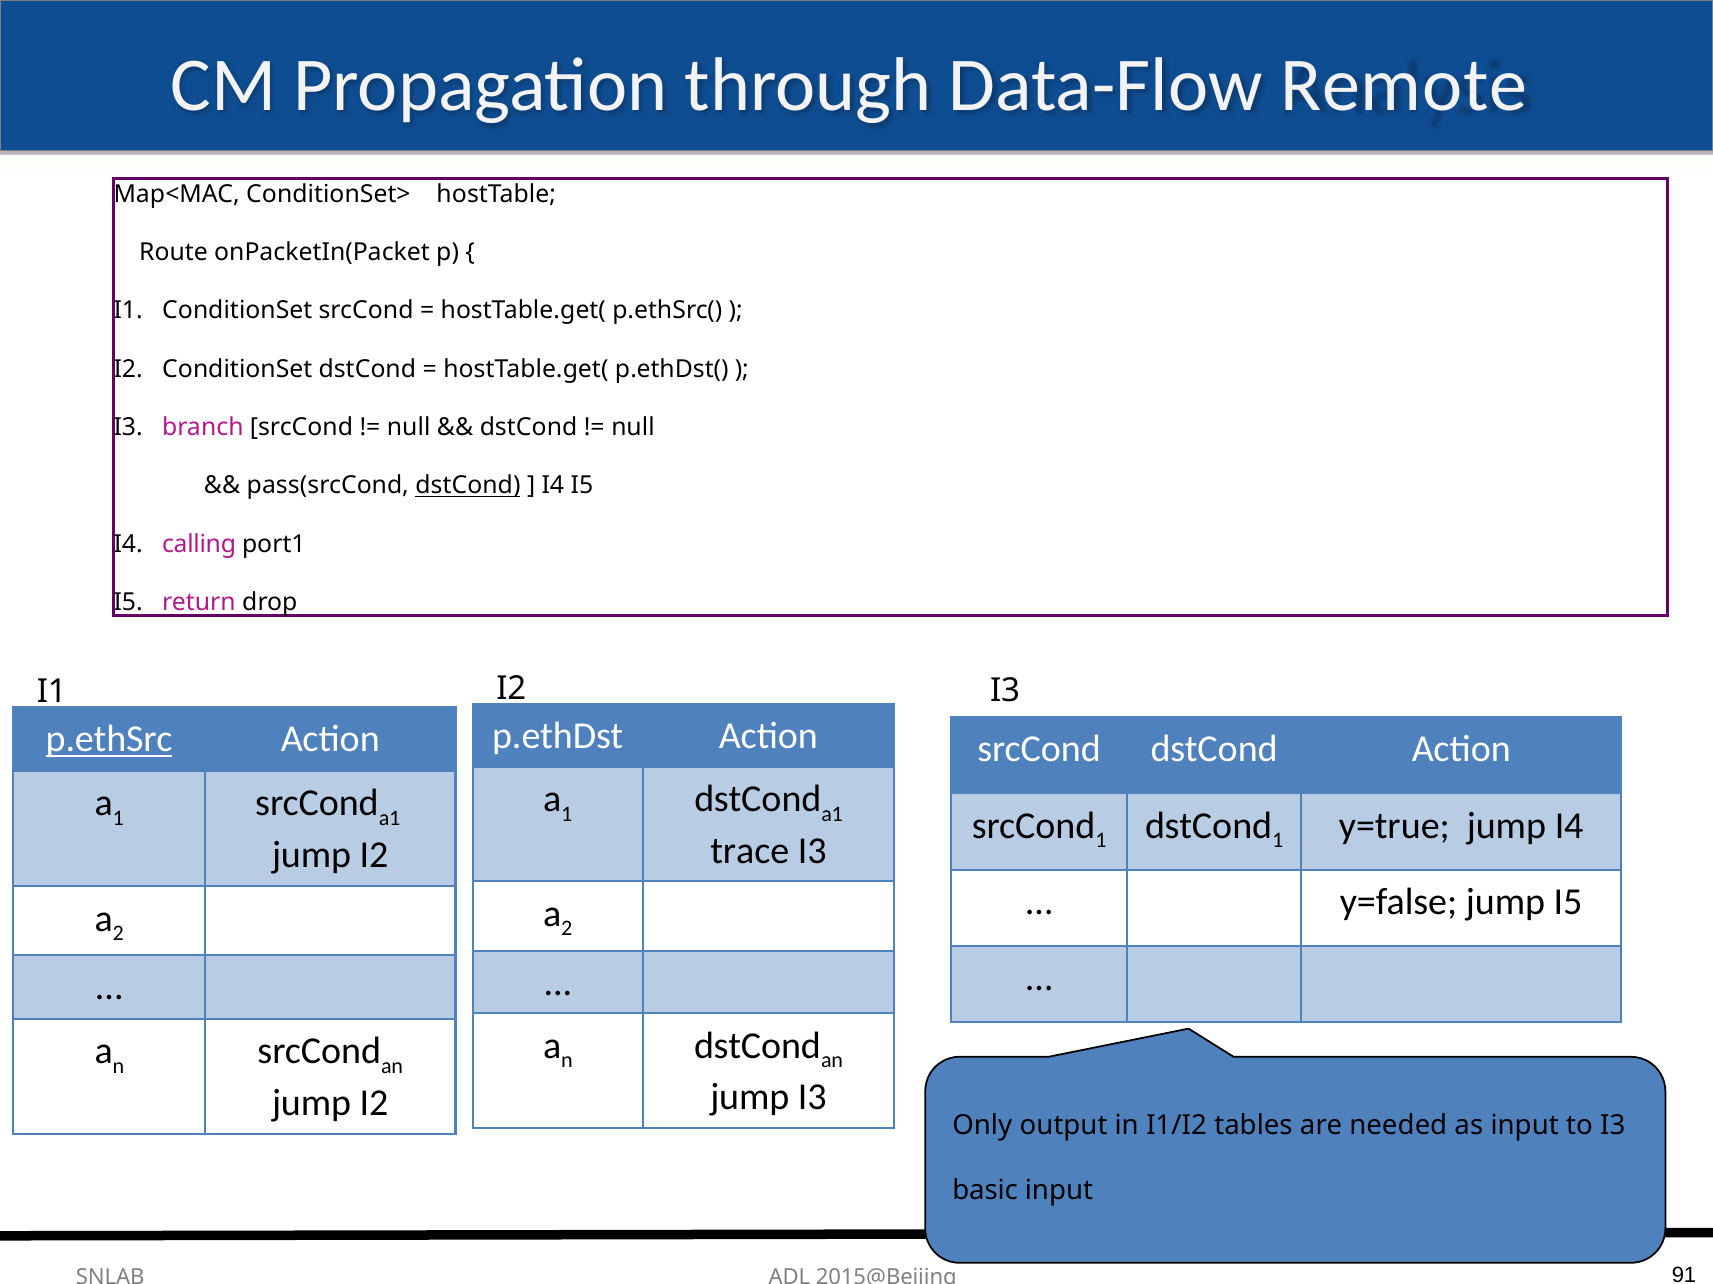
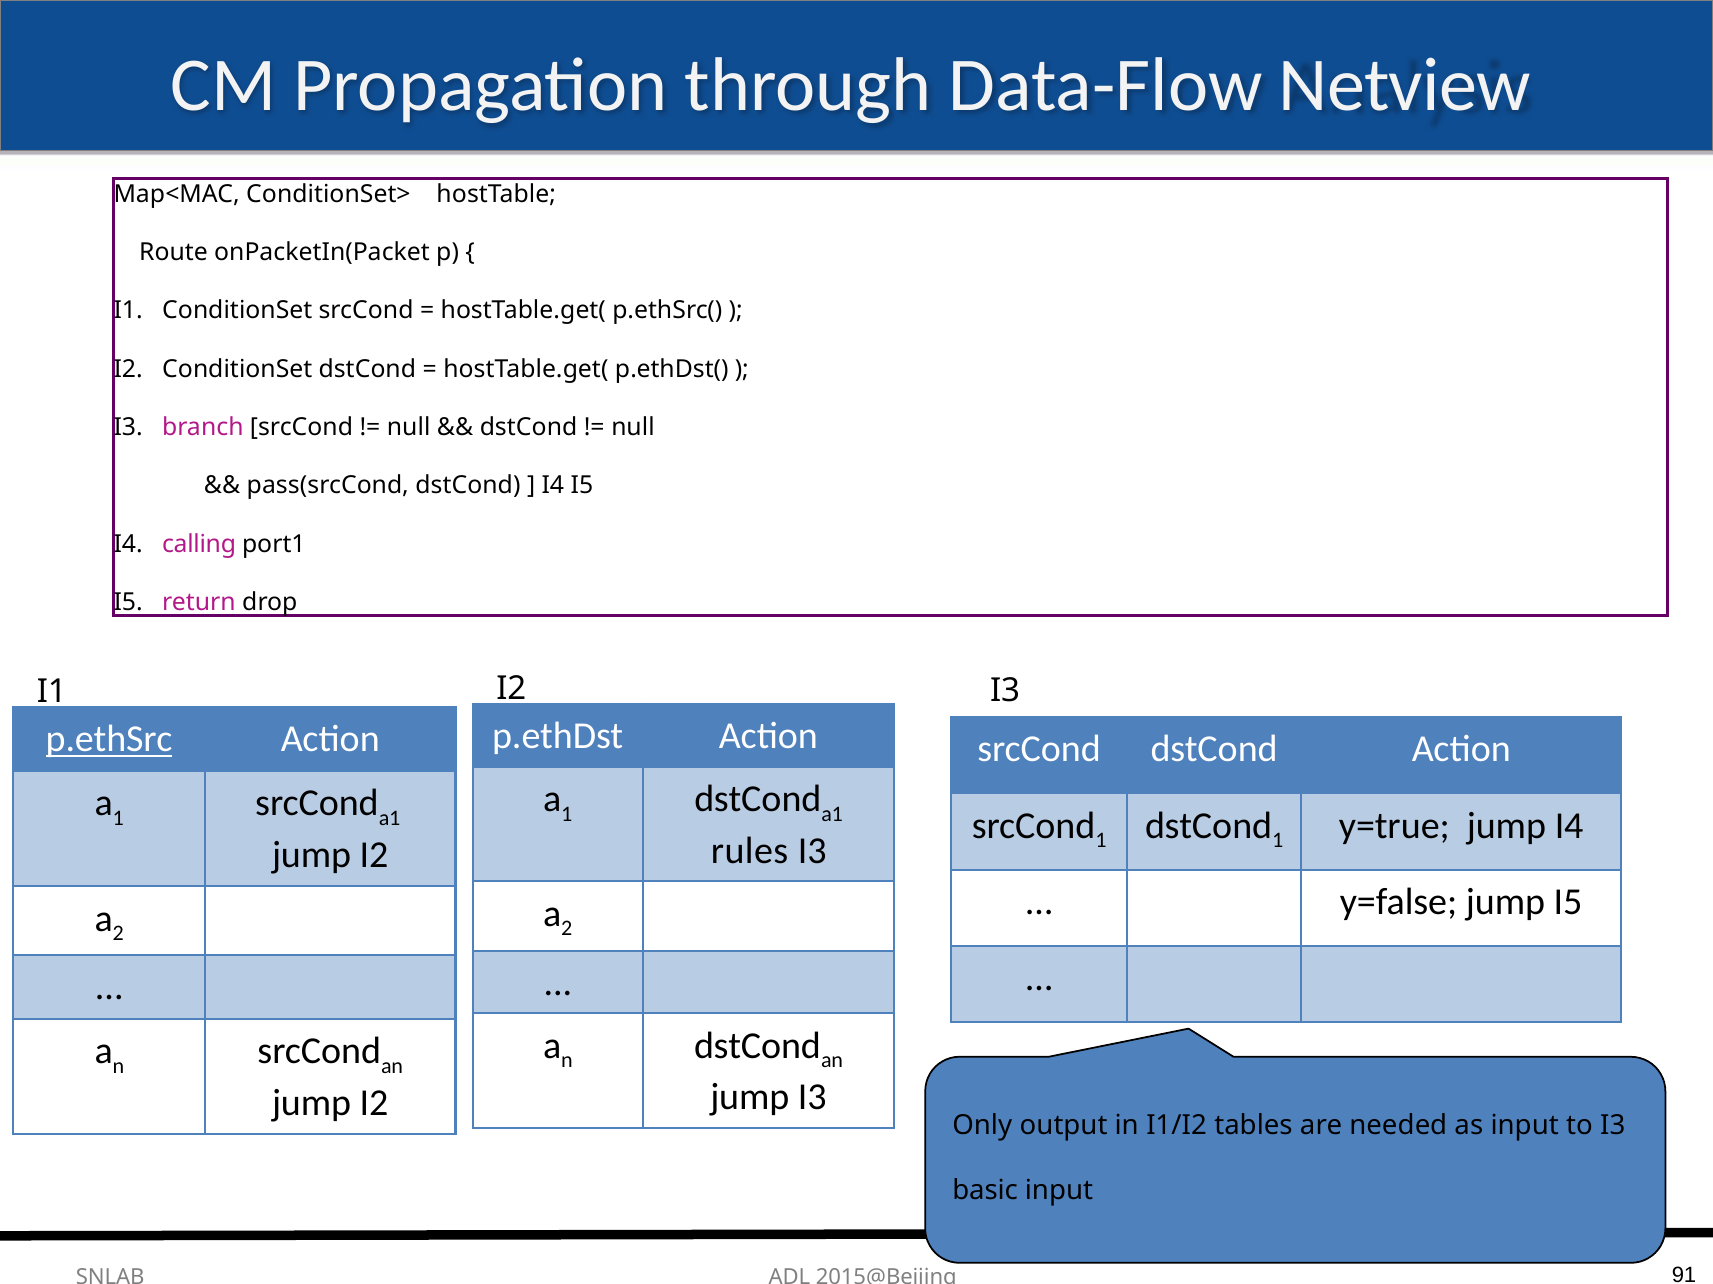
Remote: Remote -> Netview (1405, 86)
dstCond underline: present -> none (468, 486)
trace: trace -> rules (750, 851)
